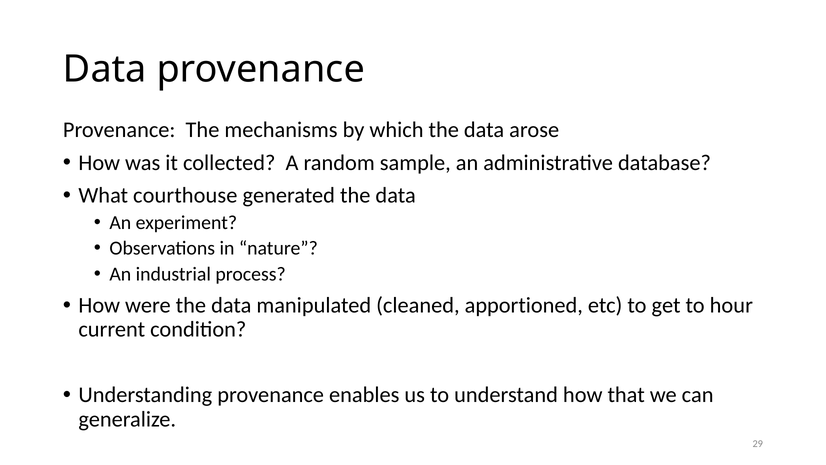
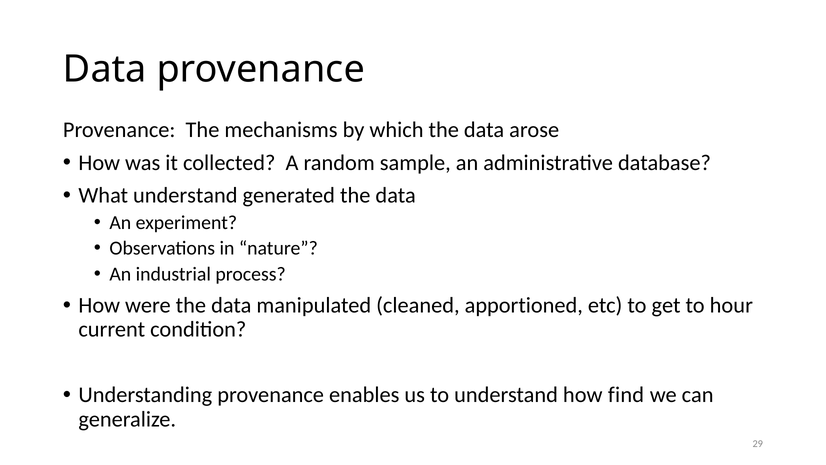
What courthouse: courthouse -> understand (185, 195)
that: that -> find (626, 395)
